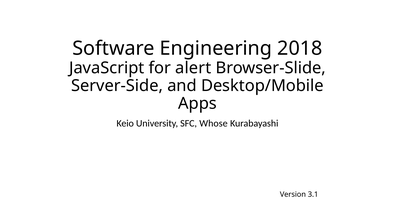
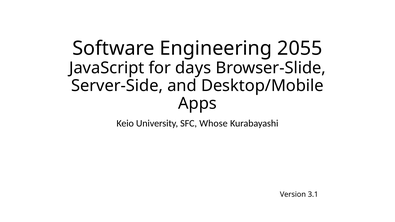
2018: 2018 -> 2055 (300, 48)
alert: alert -> days (193, 68)
